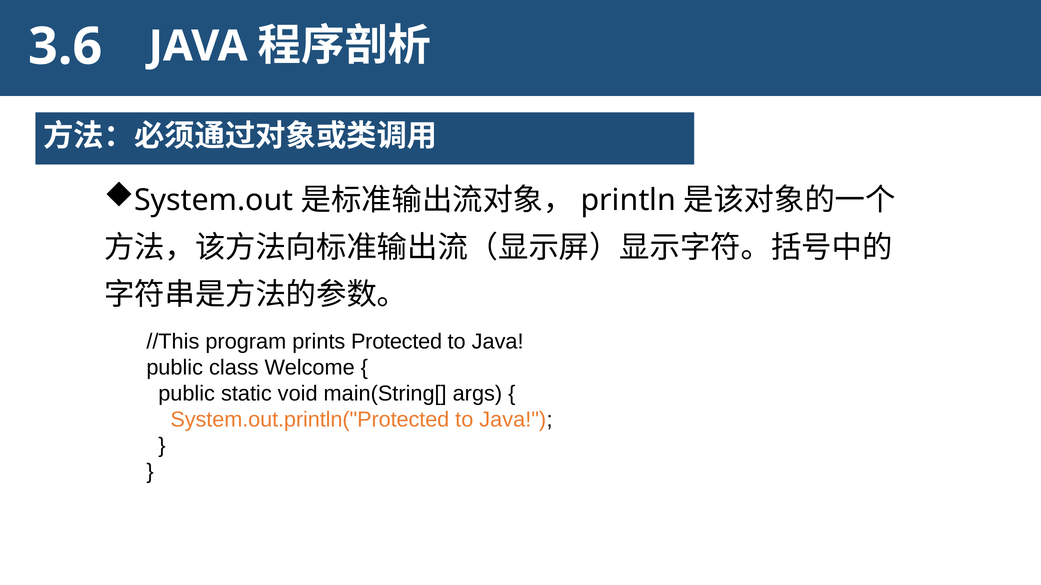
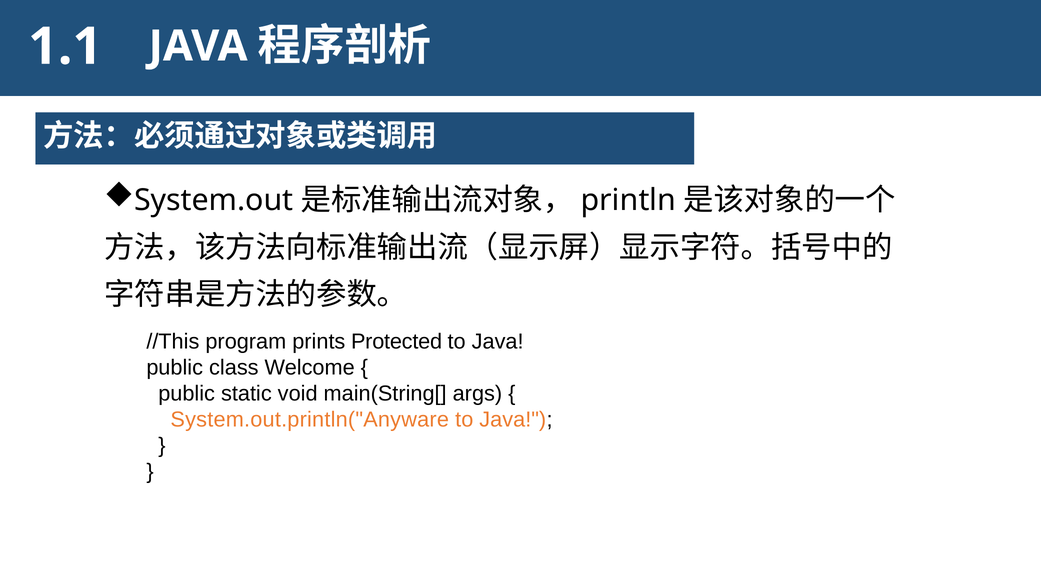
3.6: 3.6 -> 1.1 (65, 47)
System.out.println("Protected: System.out.println("Protected -> System.out.println("Anyware (310, 420)
